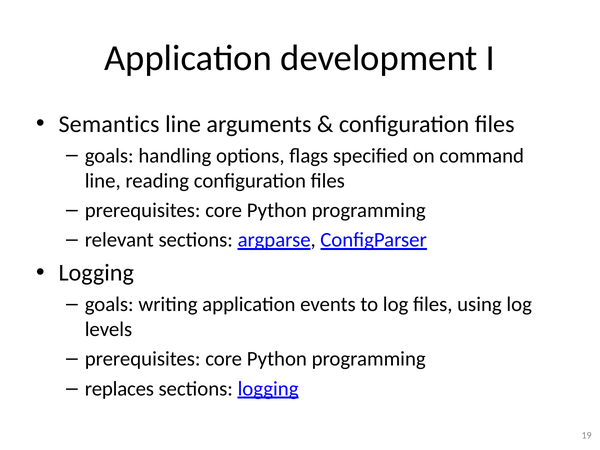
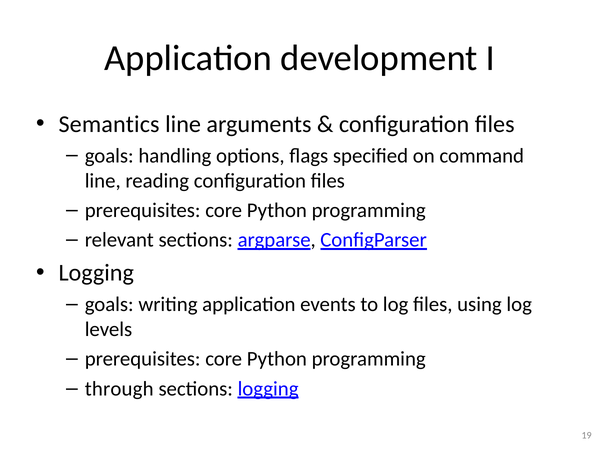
replaces: replaces -> through (119, 389)
